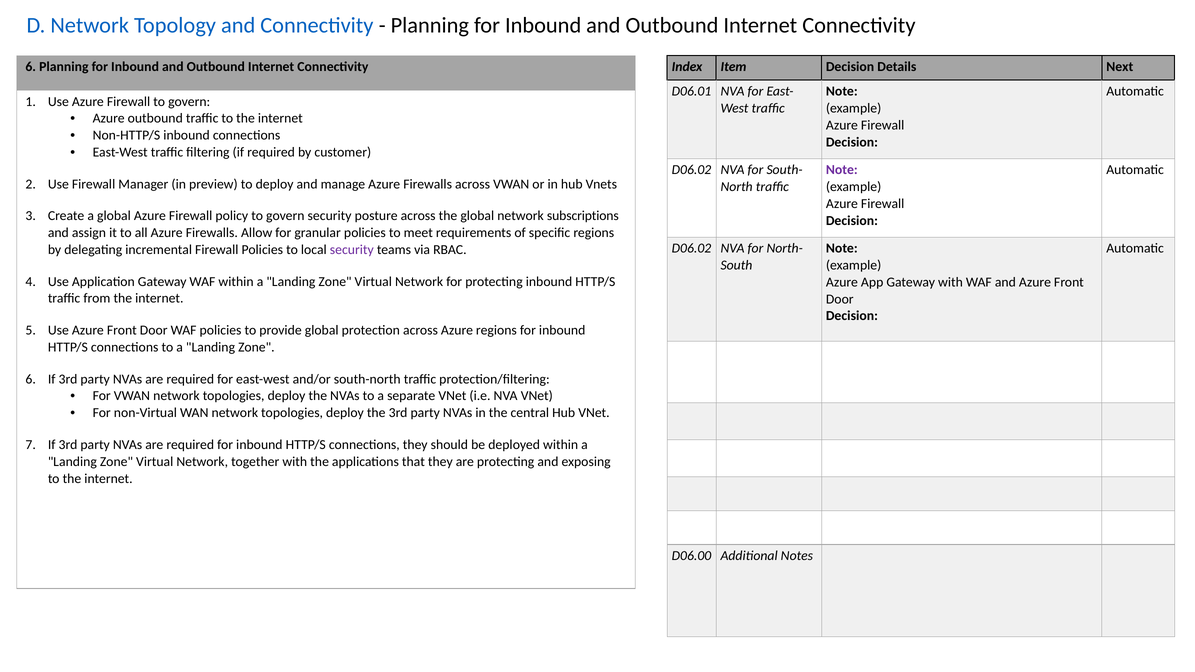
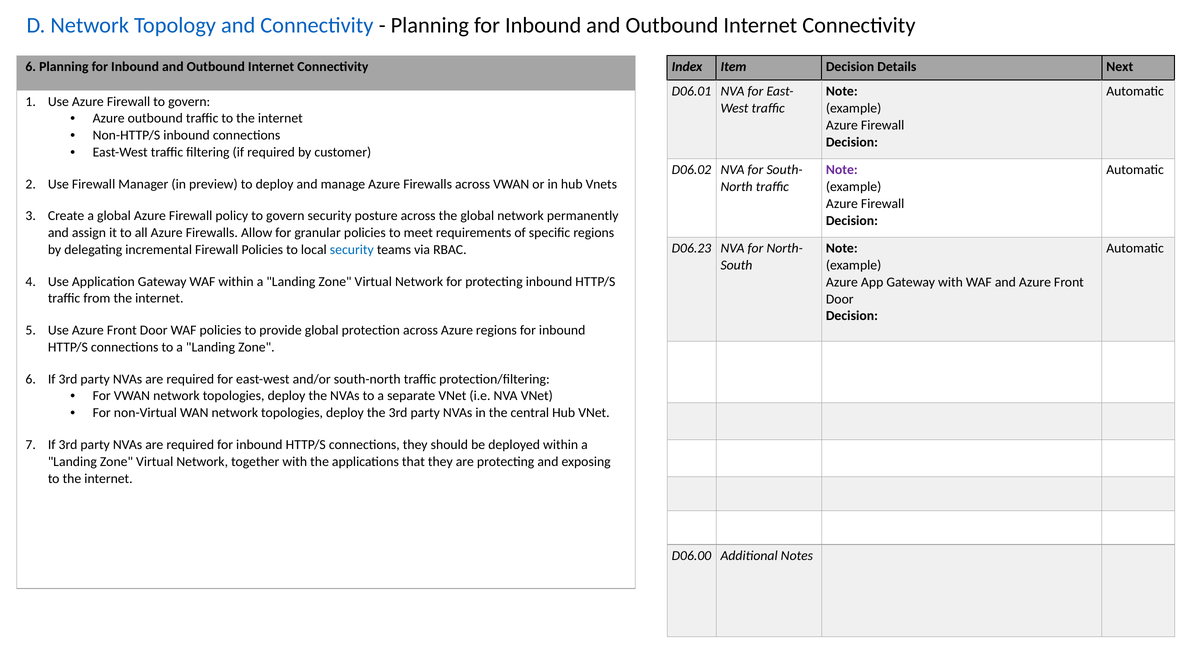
subscriptions: subscriptions -> permanently (583, 216)
D06.02: D06.02 -> D06.23 (691, 248)
security colour: purple -> blue (352, 250)
